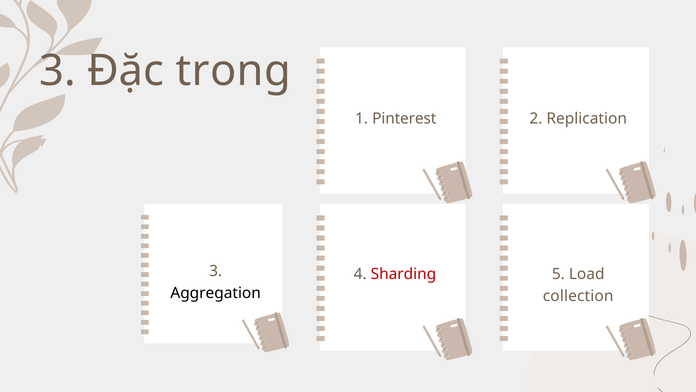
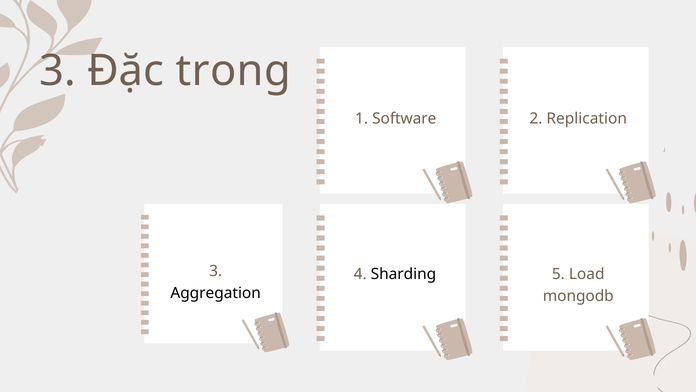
Pinterest: Pinterest -> Software (404, 118)
Sharding colour: red -> black (403, 274)
collection: collection -> mongodb (578, 296)
